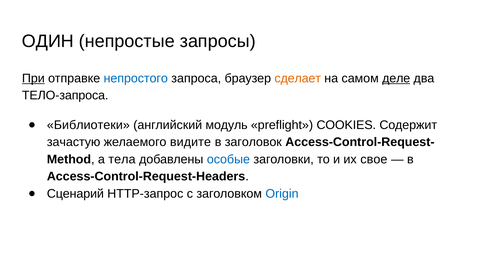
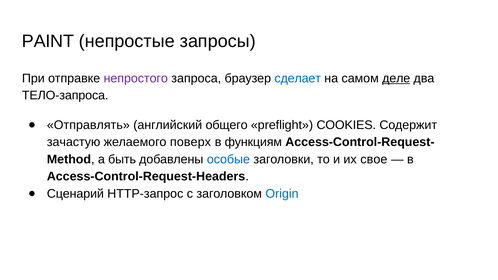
ОДИН: ОДИН -> PAINT (48, 41)
При underline: present -> none (33, 78)
непростого colour: blue -> purple (136, 78)
сделает colour: orange -> blue (298, 78)
Библиотеки: Библиотеки -> Отправлять (88, 125)
модуль: модуль -> общего (227, 125)
видите: видите -> поверх (190, 142)
заголовок: заголовок -> функциям (253, 142)
тела: тела -> быть (122, 159)
